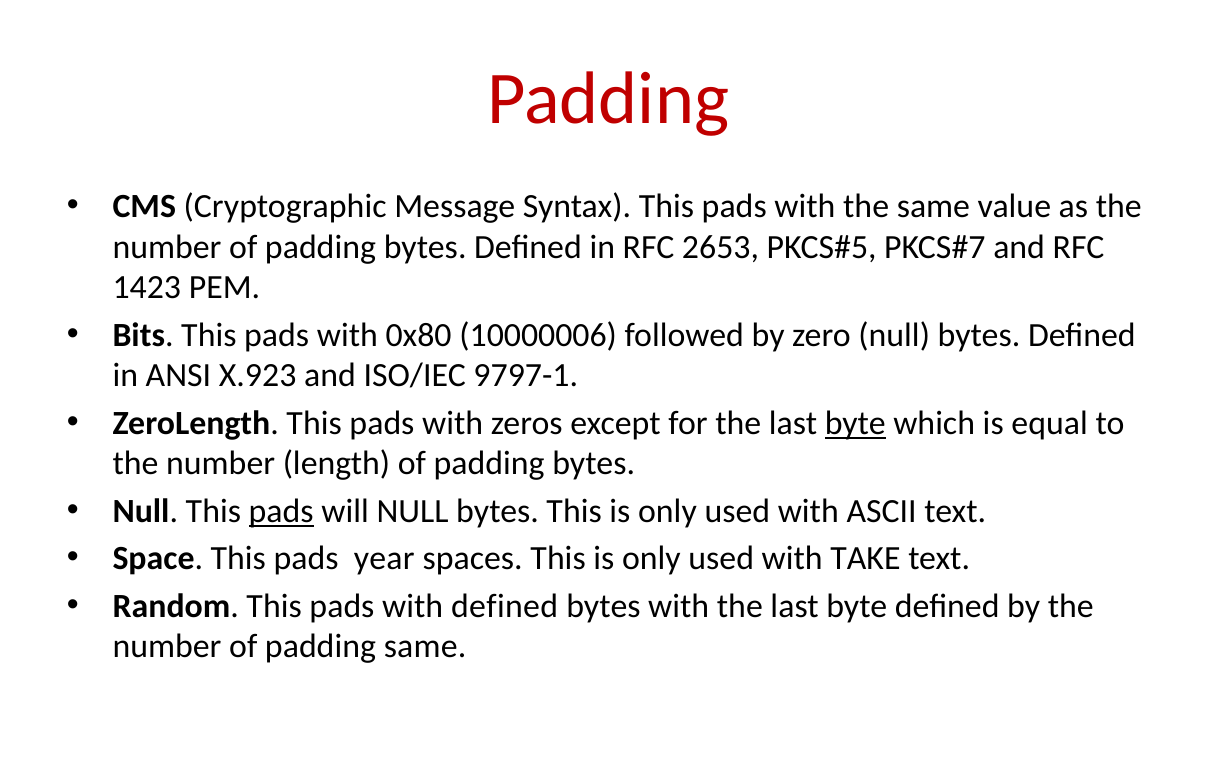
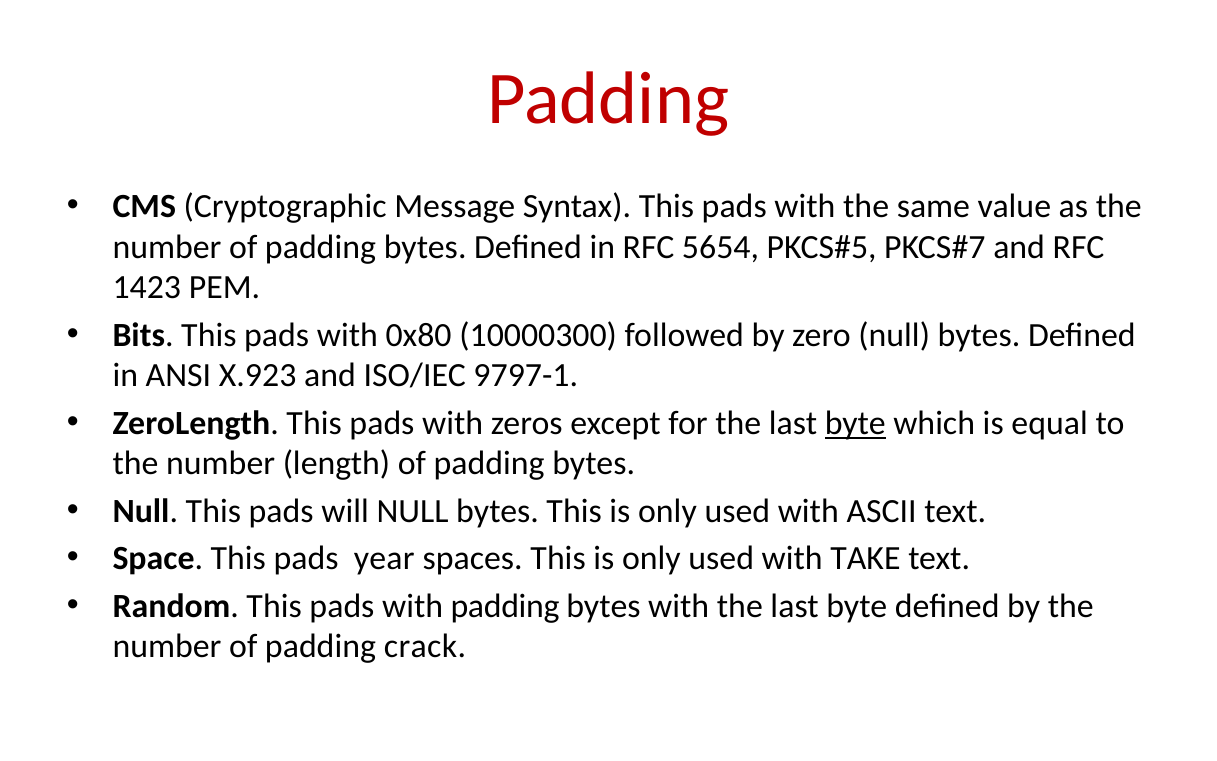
2653: 2653 -> 5654 (721, 247)
10000006: 10000006 -> 10000300 (538, 335)
pads underline: present -> none (281, 511)
with defined: defined -> padding (505, 606)
padding same: same -> crack (425, 646)
